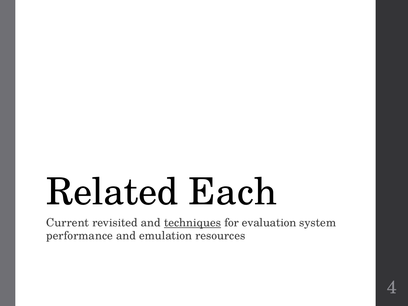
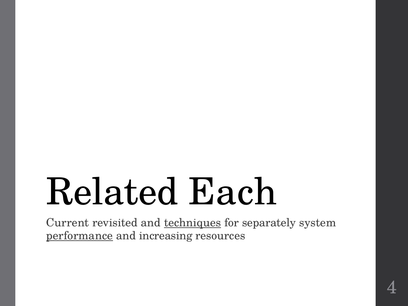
evaluation: evaluation -> separately (269, 223)
performance underline: none -> present (80, 236)
emulation: emulation -> increasing (166, 236)
